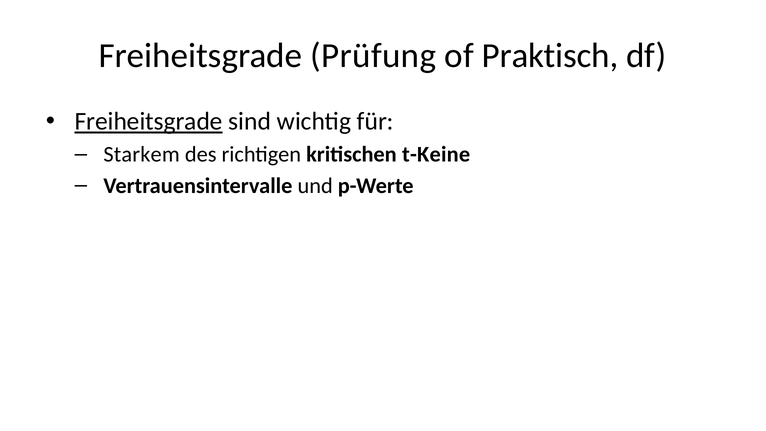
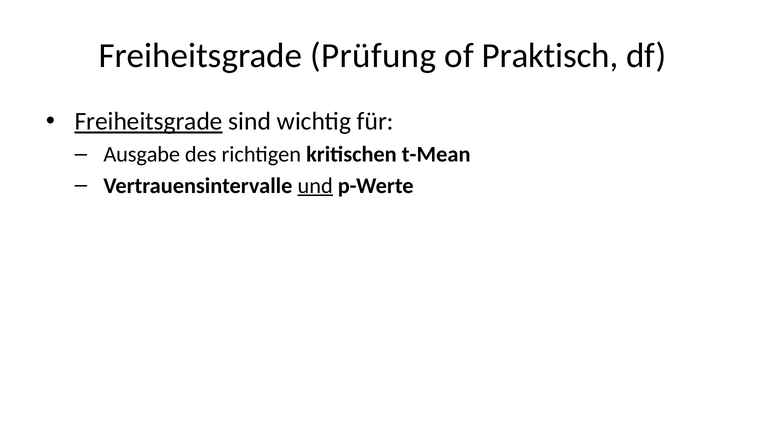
Starkem: Starkem -> Ausgabe (142, 154)
t-Keine: t-Keine -> t-Mean (436, 154)
und underline: none -> present (315, 186)
